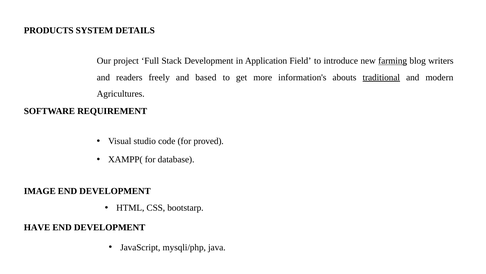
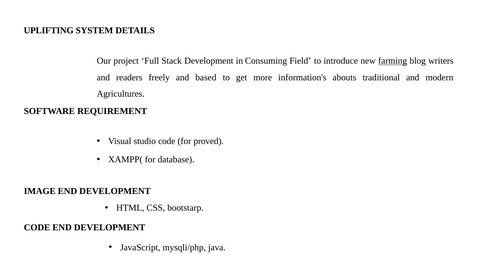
PRODUCTS: PRODUCTS -> UPLIFTING (49, 31)
Application: Application -> Consuming (266, 61)
traditional underline: present -> none (381, 77)
HAVE: HAVE -> CODE (37, 227)
